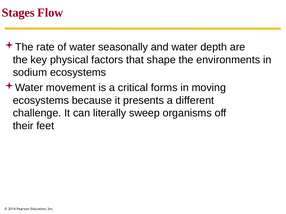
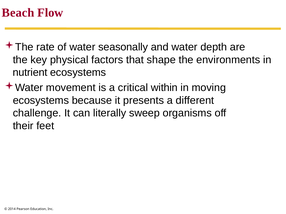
Stages: Stages -> Beach (18, 13)
sodium: sodium -> nutrient (30, 73)
forms: forms -> within (164, 88)
